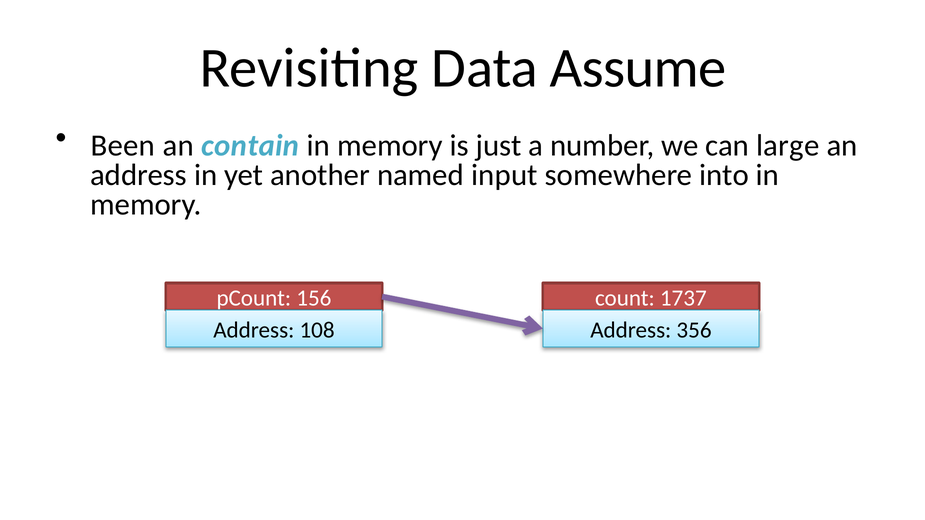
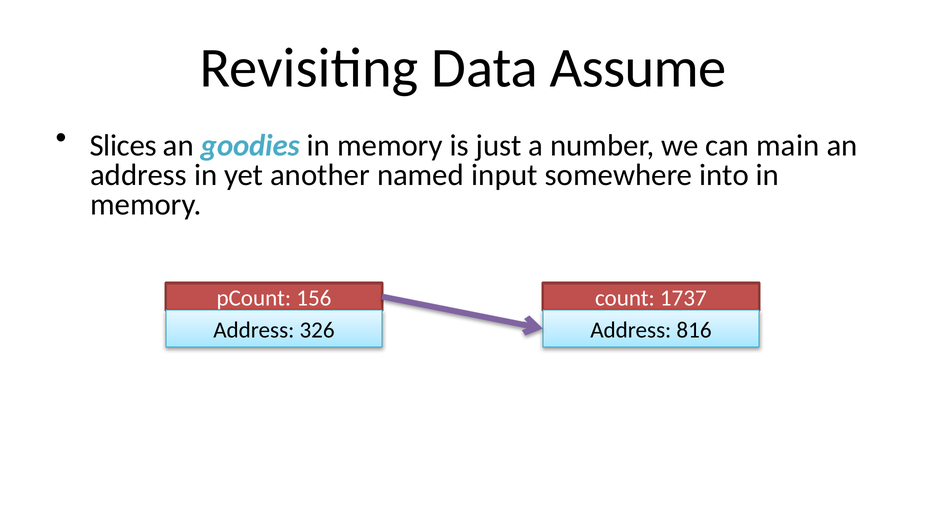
Been: Been -> Slices (123, 145)
contain: contain -> goodies (251, 145)
large: large -> main (788, 145)
356: 356 -> 816 (694, 330)
108: 108 -> 326 (317, 330)
